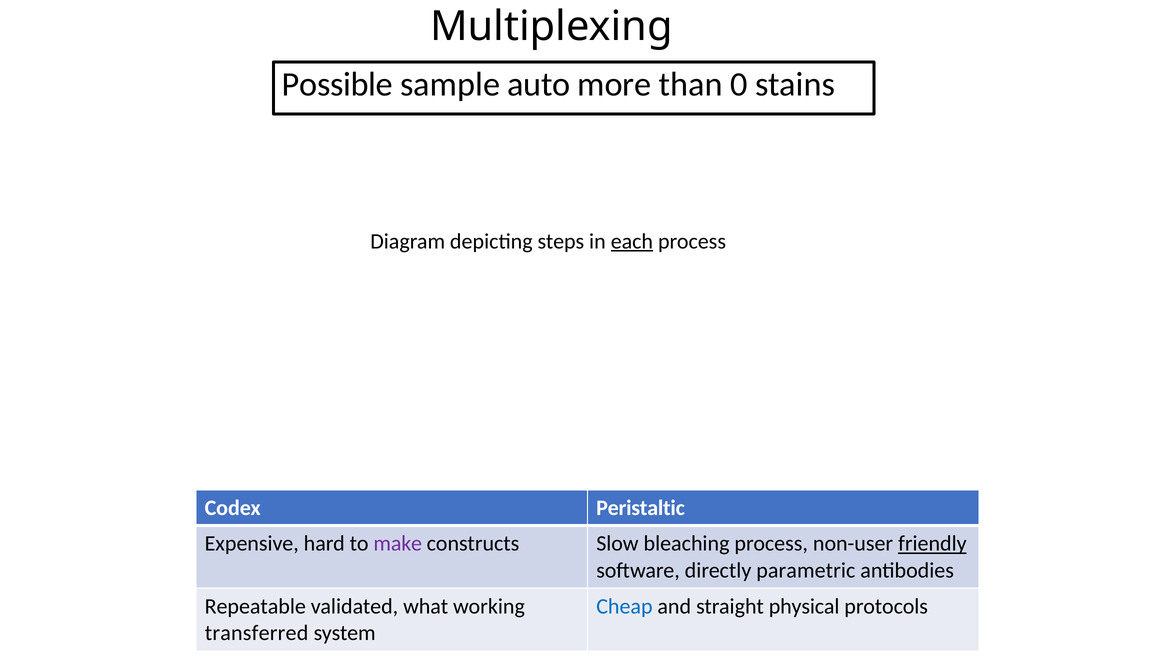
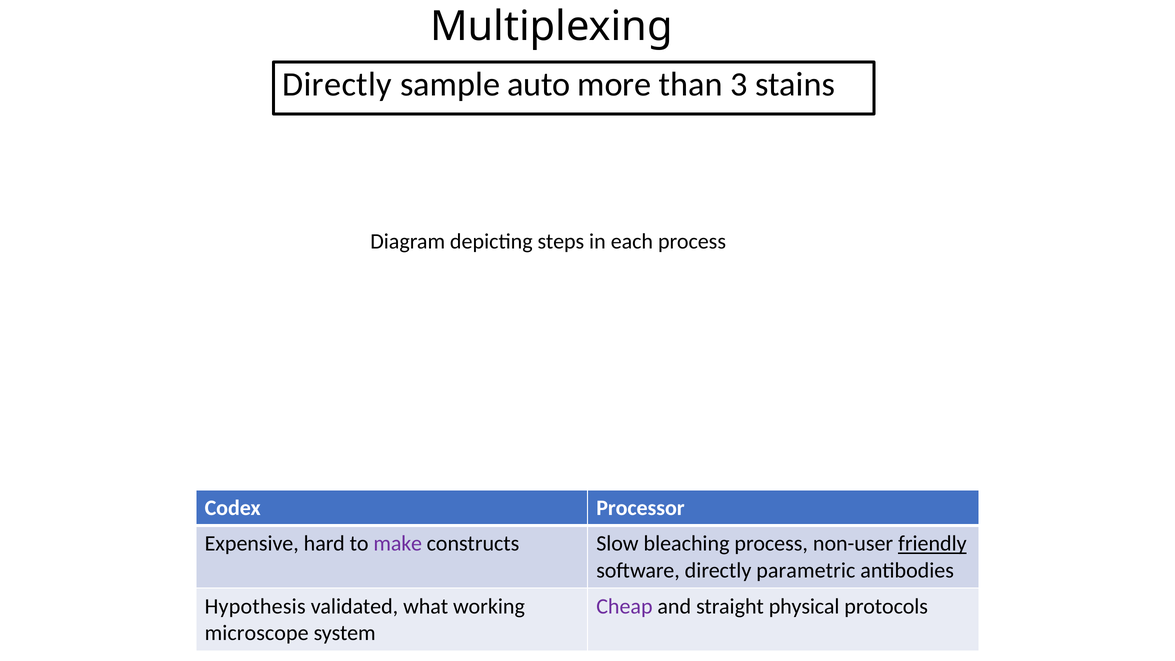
Possible: Possible -> Directly (337, 85)
0: 0 -> 3 (739, 85)
each underline: present -> none (632, 241)
Peristaltic: Peristaltic -> Processor (640, 508)
Repeatable: Repeatable -> Hypothesis (255, 606)
Cheap colour: blue -> purple (624, 606)
transferred: transferred -> microscope (257, 633)
